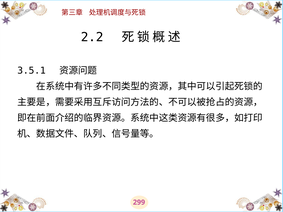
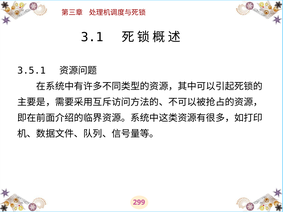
2.2: 2.2 -> 3.1 (92, 37)
